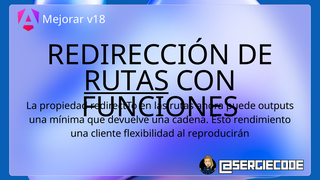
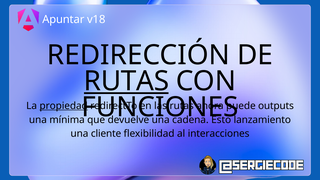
Mejorar: Mejorar -> Apuntar (63, 19)
propiedad underline: none -> present (64, 106)
rendimiento: rendimiento -> lanzamiento (262, 120)
reproducirán: reproducirán -> interacciones (219, 134)
